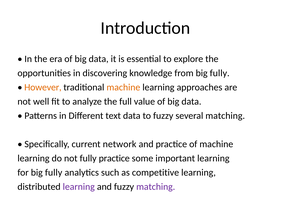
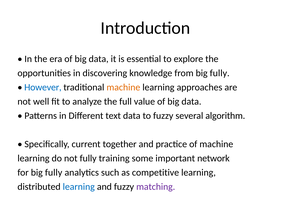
However colour: orange -> blue (43, 87)
several matching: matching -> algorithm (225, 116)
network: network -> together (120, 144)
fully practice: practice -> training (114, 158)
important learning: learning -> network (213, 158)
learning colour: purple -> blue (79, 187)
